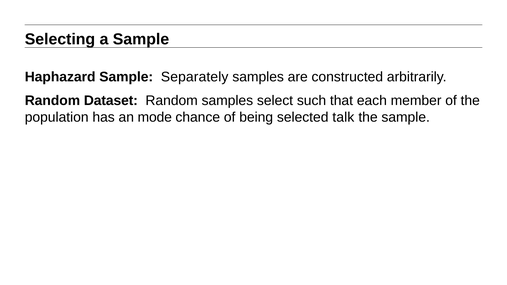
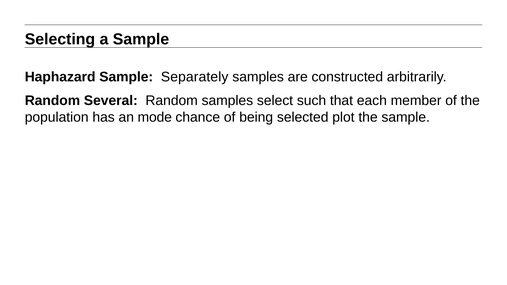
Dataset: Dataset -> Several (111, 100)
talk: talk -> plot (343, 117)
